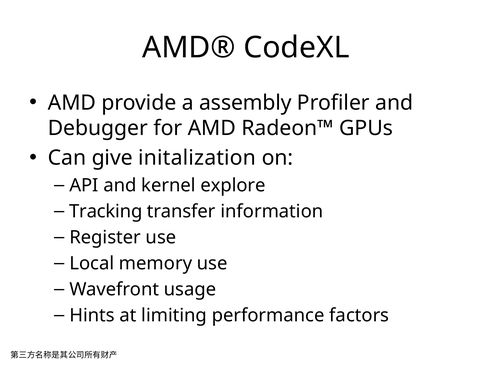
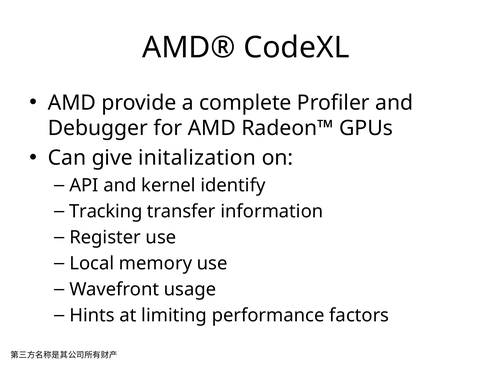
assembly: assembly -> complete (245, 103)
explore: explore -> identify (233, 185)
